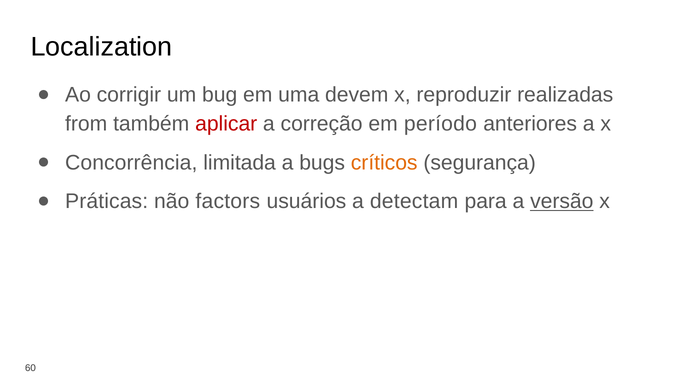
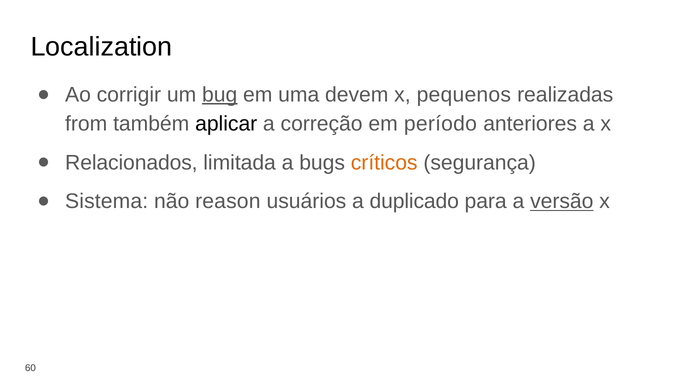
bug underline: none -> present (220, 95)
reproduzir: reproduzir -> pequenos (464, 95)
aplicar colour: red -> black (226, 124)
Concorrência: Concorrência -> Relacionados (131, 163)
Práticas: Práticas -> Sistema (107, 201)
factors: factors -> reason (228, 201)
detectam: detectam -> duplicado (414, 201)
